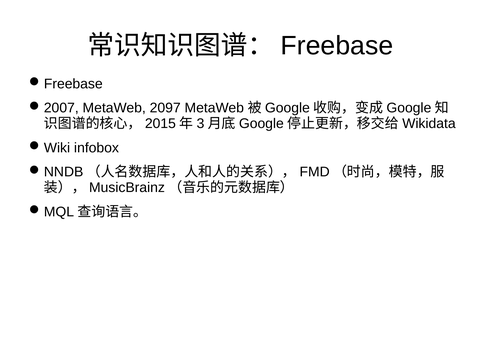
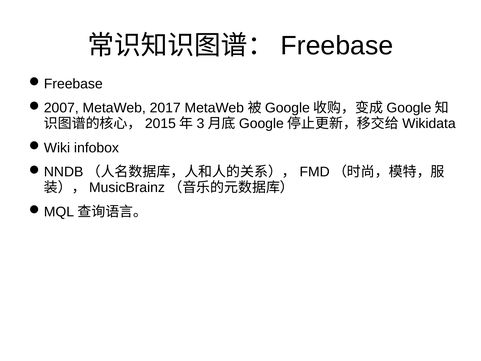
2097: 2097 -> 2017 (165, 108)
